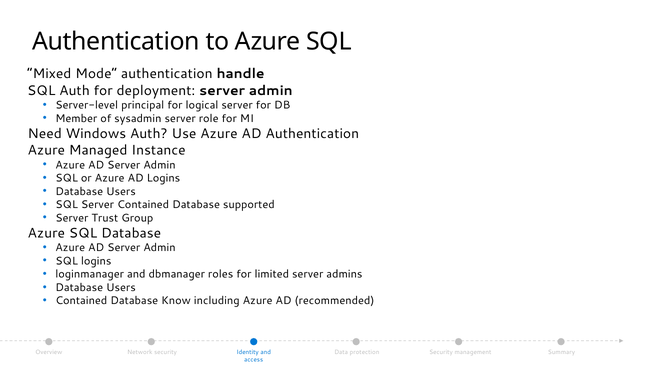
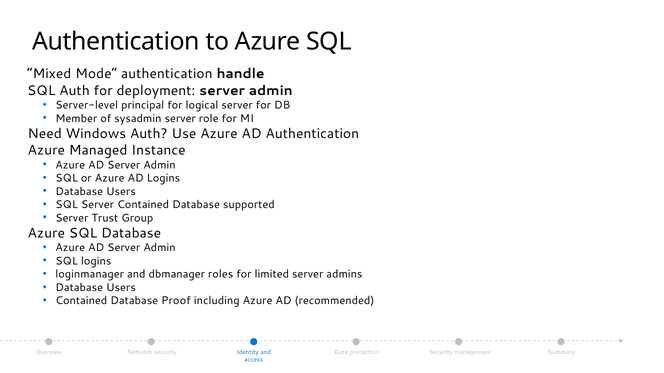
Know: Know -> Proof (176, 301)
